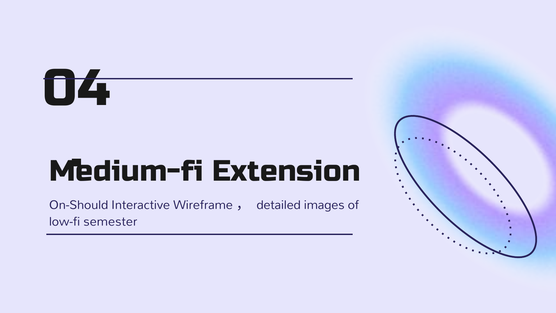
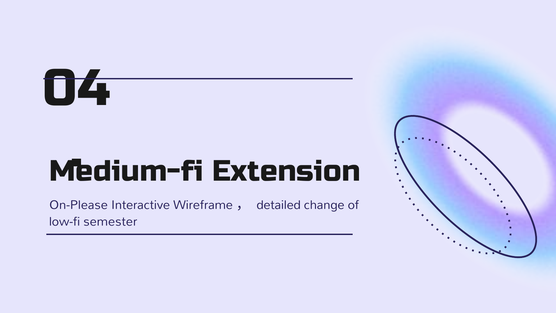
On-Should: On-Should -> On-Please (79, 204)
images: images -> change (324, 204)
